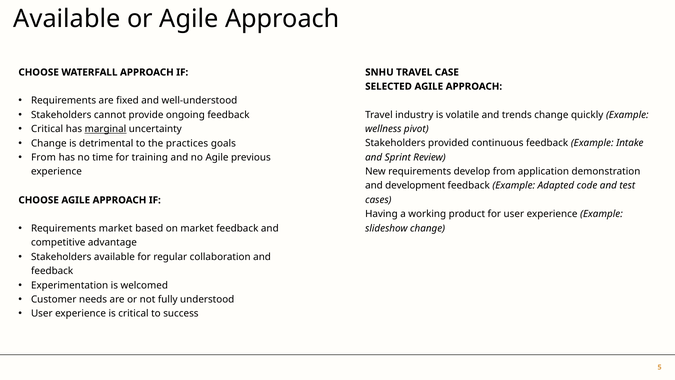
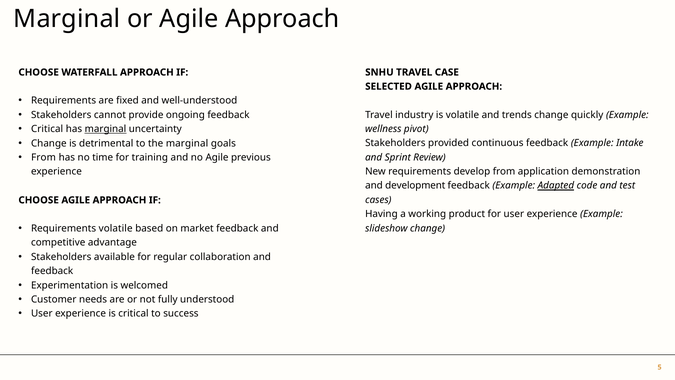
Available: Available -> Marginal (67, 19)
the practices: practices -> marginal (187, 143)
Adapted underline: none -> present (556, 186)
Requirements market: market -> volatile (116, 228)
